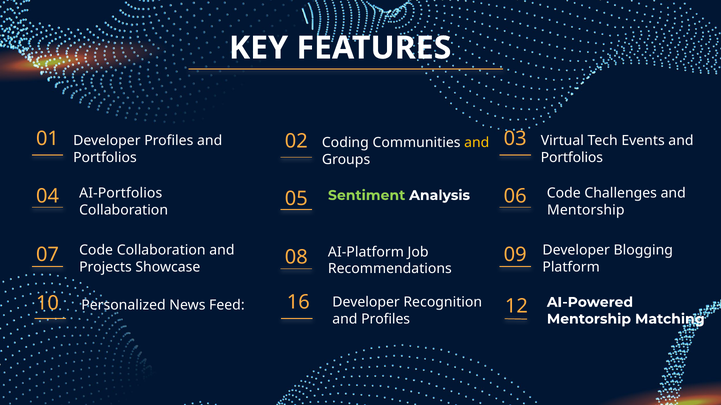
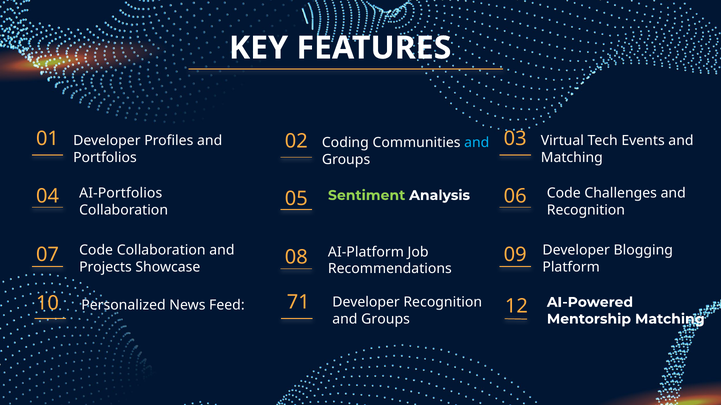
and colour: yellow -> light blue (477, 143)
Portfolios: Portfolios -> Matching (572, 158)
Mentorship: Mentorship -> Recognition (586, 210)
16: 16 -> 71 (298, 303)
Profiles: Profiles -> Groups (386, 319)
